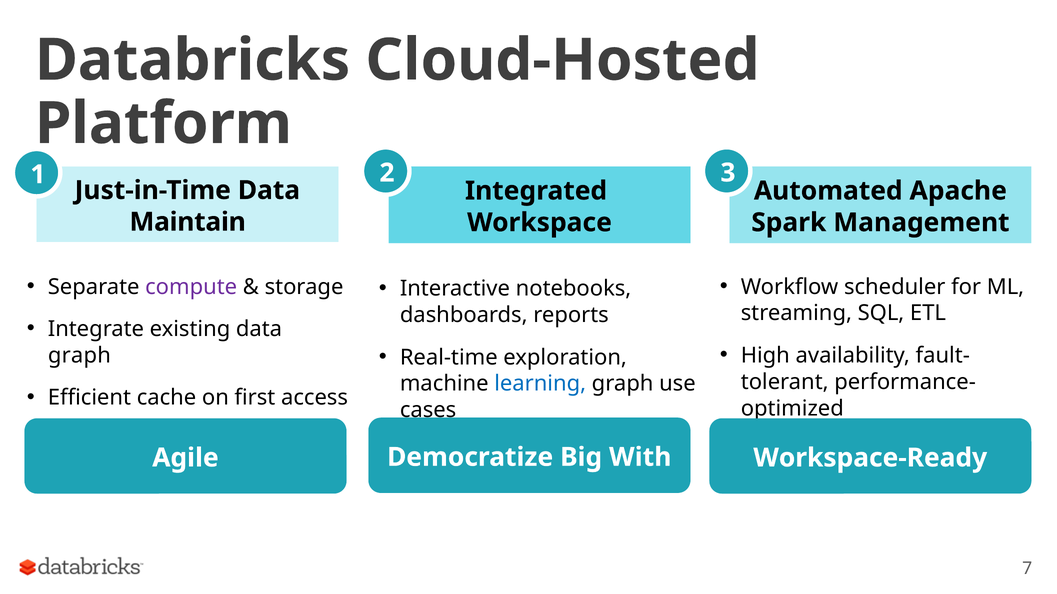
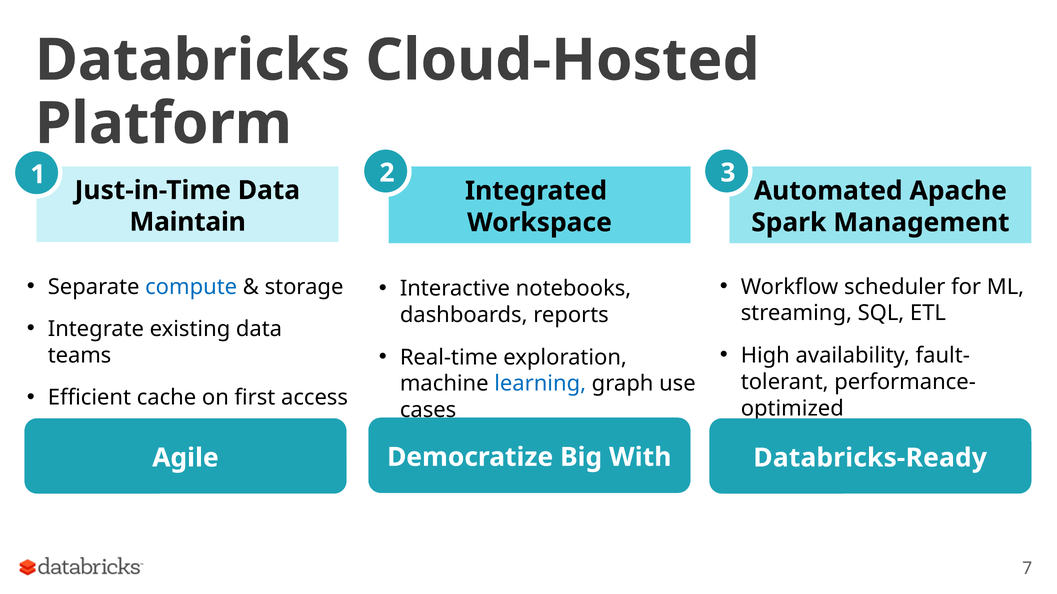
compute colour: purple -> blue (191, 287)
graph: graph -> teams (80, 356)
Workspace-Ready: Workspace-Ready -> Databricks-Ready (870, 458)
